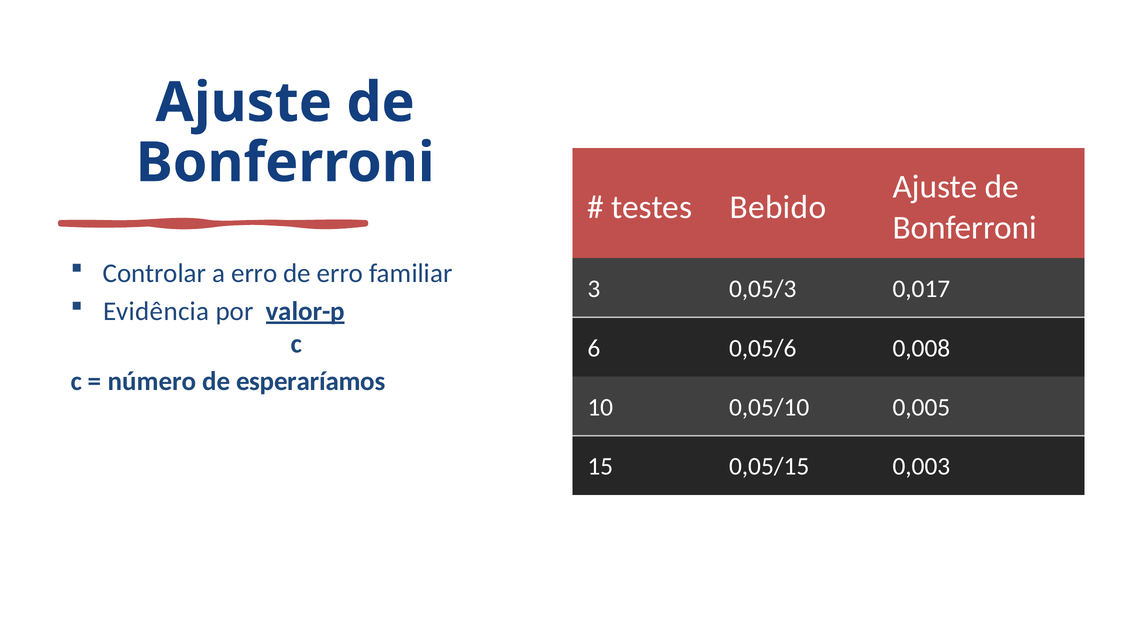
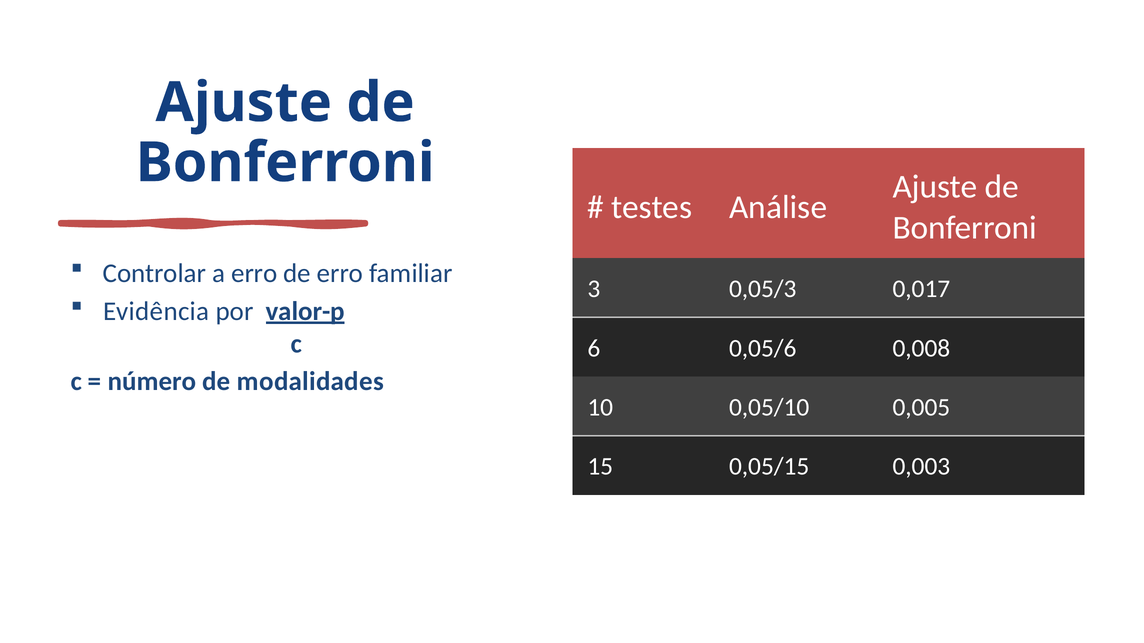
Bebido: Bebido -> Análise (778, 207)
esperaríamos: esperaríamos -> modalidades (310, 382)
